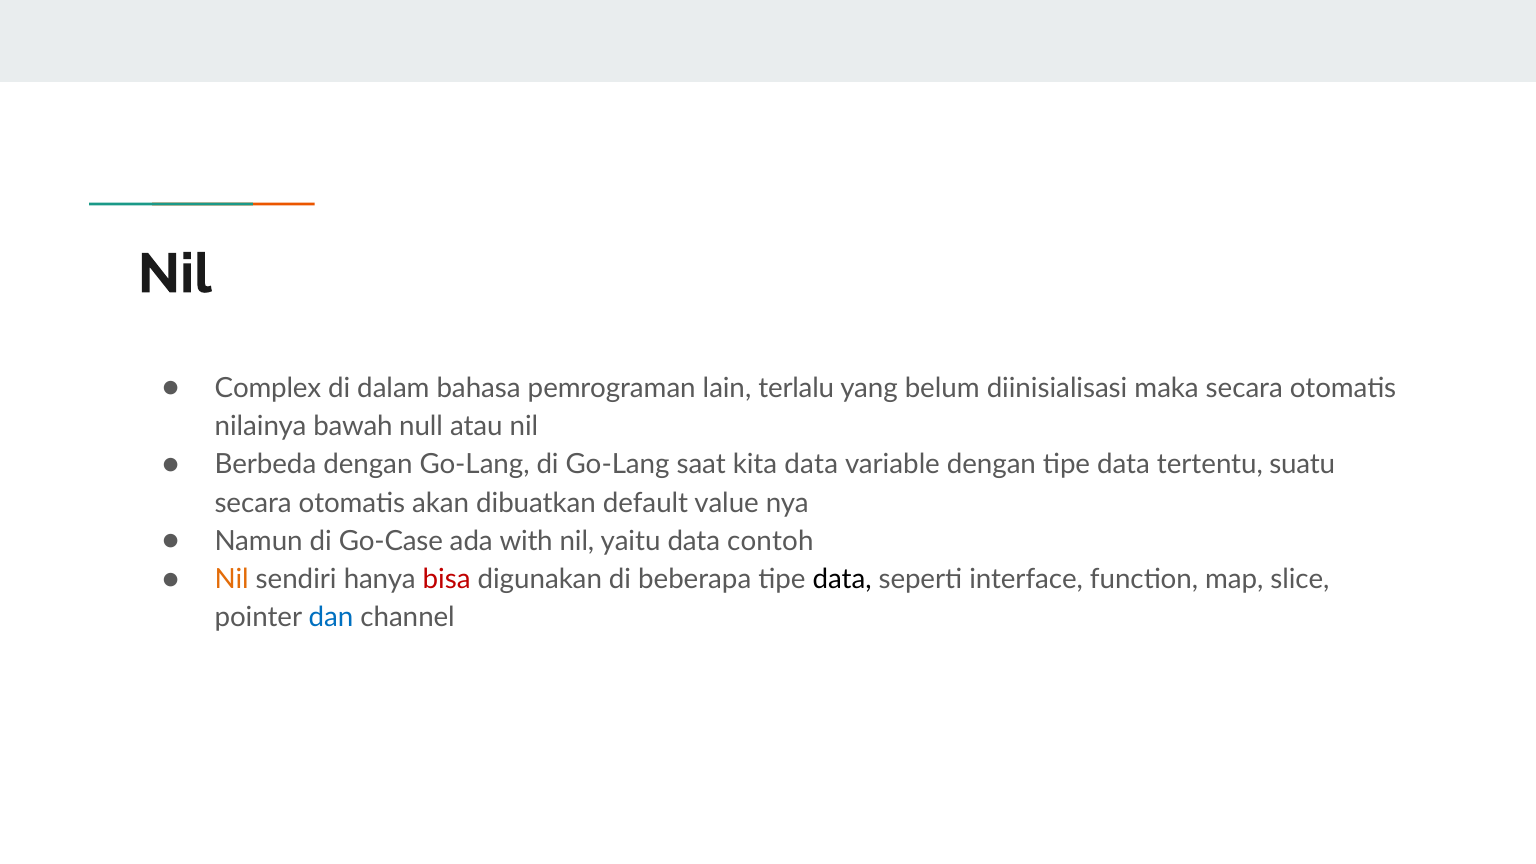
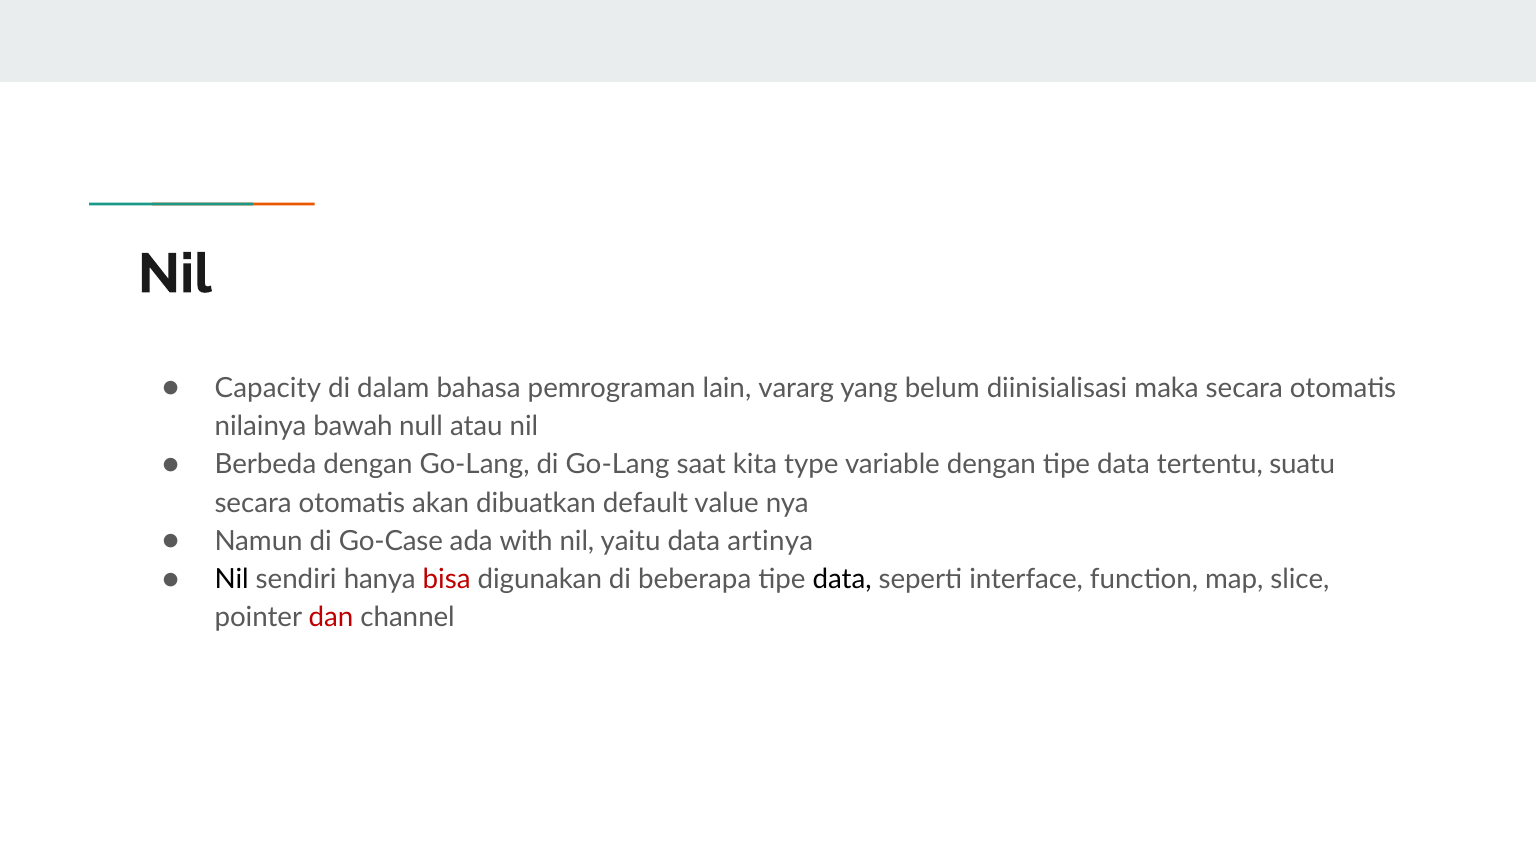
Complex: Complex -> Capacity (268, 388)
terlalu: terlalu -> vararg (796, 388)
kita data: data -> type (811, 465)
contoh: contoh -> artinya (770, 541)
Nil colour: orange -> black (232, 580)
dan colour: blue -> red (331, 618)
